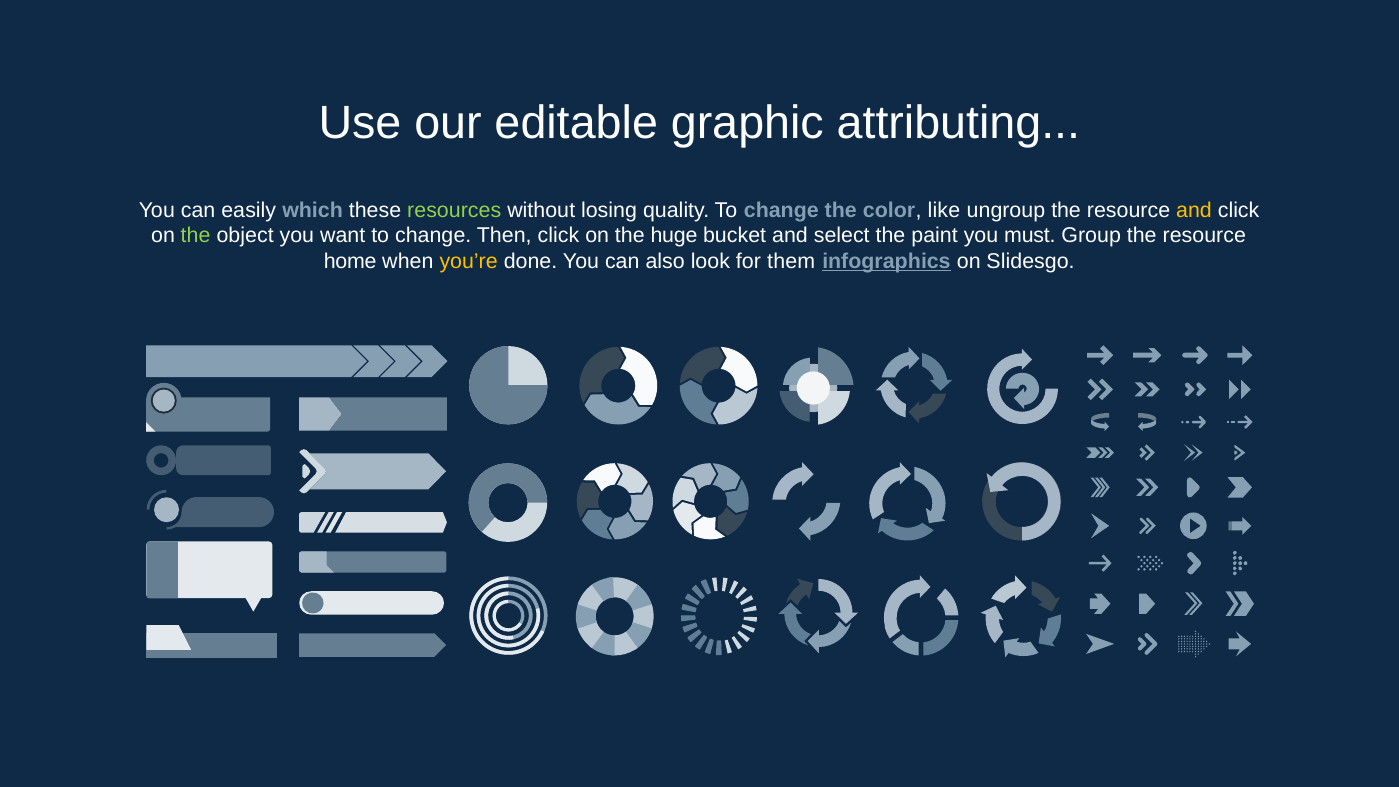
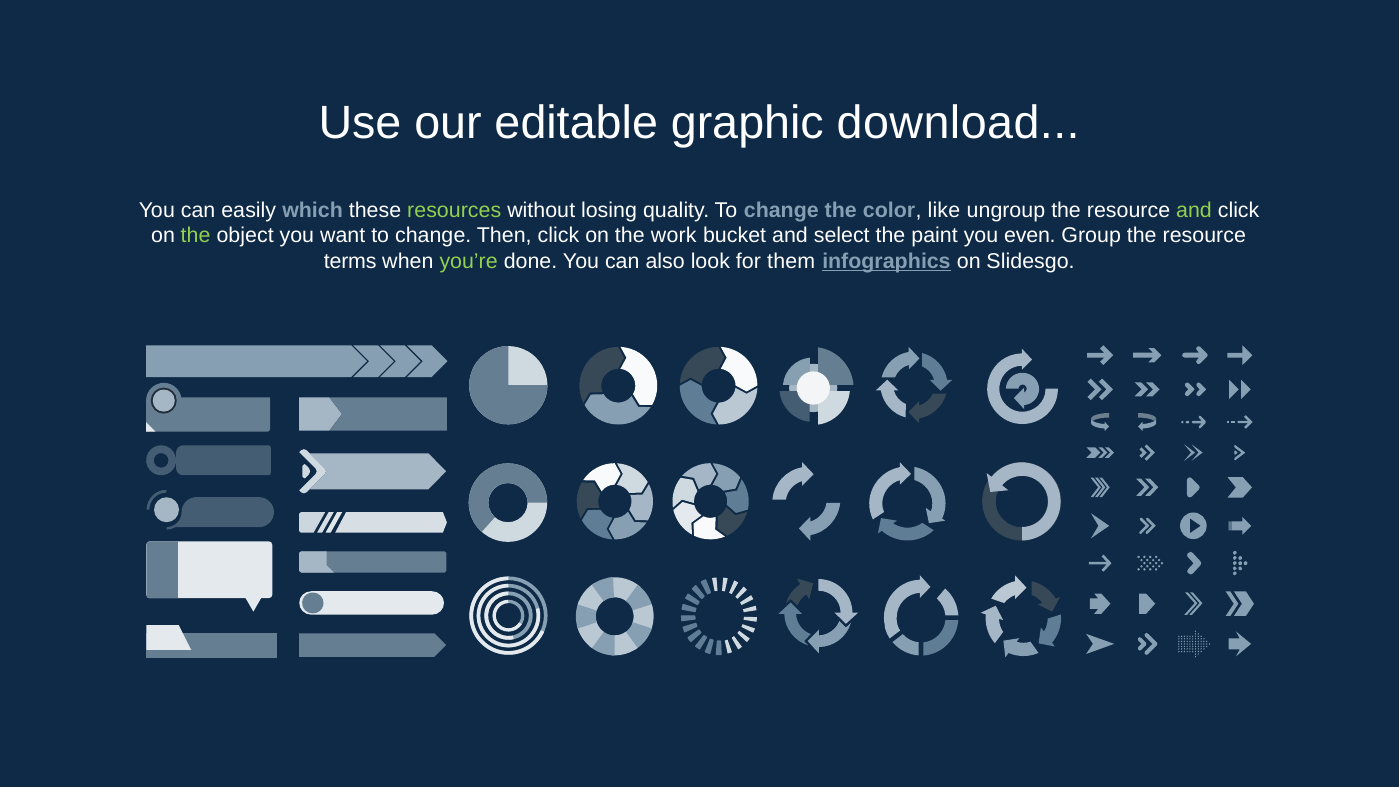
attributing: attributing -> download (958, 123)
and colour: yellow -> light green (1194, 210)
huge: huge -> work (674, 236)
must: must -> even (1030, 236)
home: home -> terms (350, 261)
you’re colour: yellow -> light green (469, 261)
